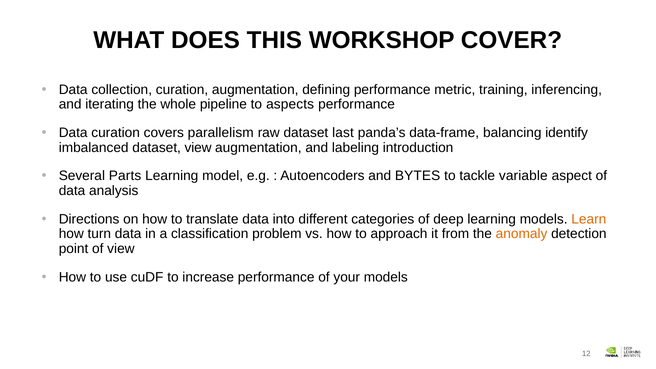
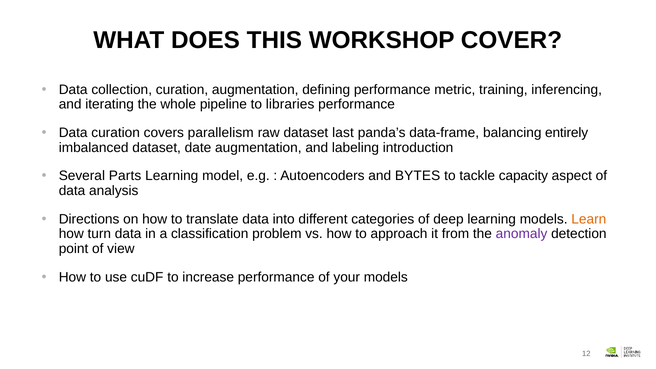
aspects: aspects -> libraries (290, 104)
identify: identify -> entirely (567, 133)
dataset view: view -> date (198, 148)
variable: variable -> capacity (523, 176)
anomaly colour: orange -> purple (522, 234)
